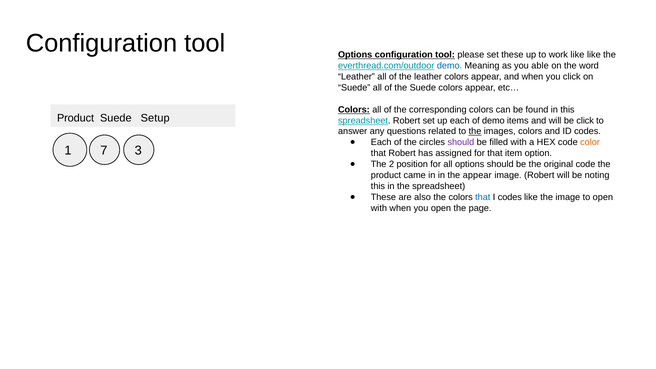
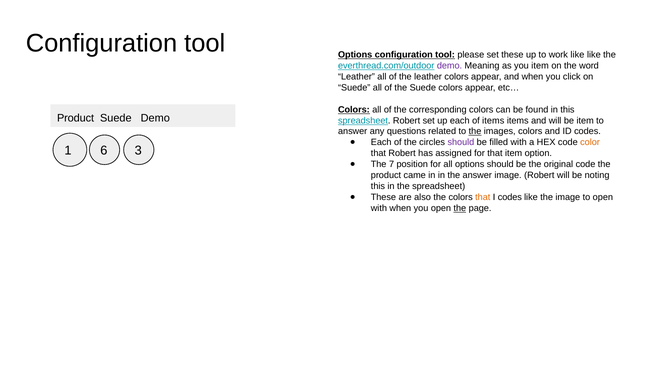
demo colour: blue -> purple (450, 66)
you able: able -> item (540, 66)
Suede Setup: Setup -> Demo (155, 118)
of demo: demo -> items (493, 121)
be click: click -> item (585, 121)
7: 7 -> 6 (104, 151)
2: 2 -> 7 (392, 164)
the appear: appear -> answer (477, 175)
that colour: blue -> orange (483, 197)
the underline: none -> present (460, 208)
